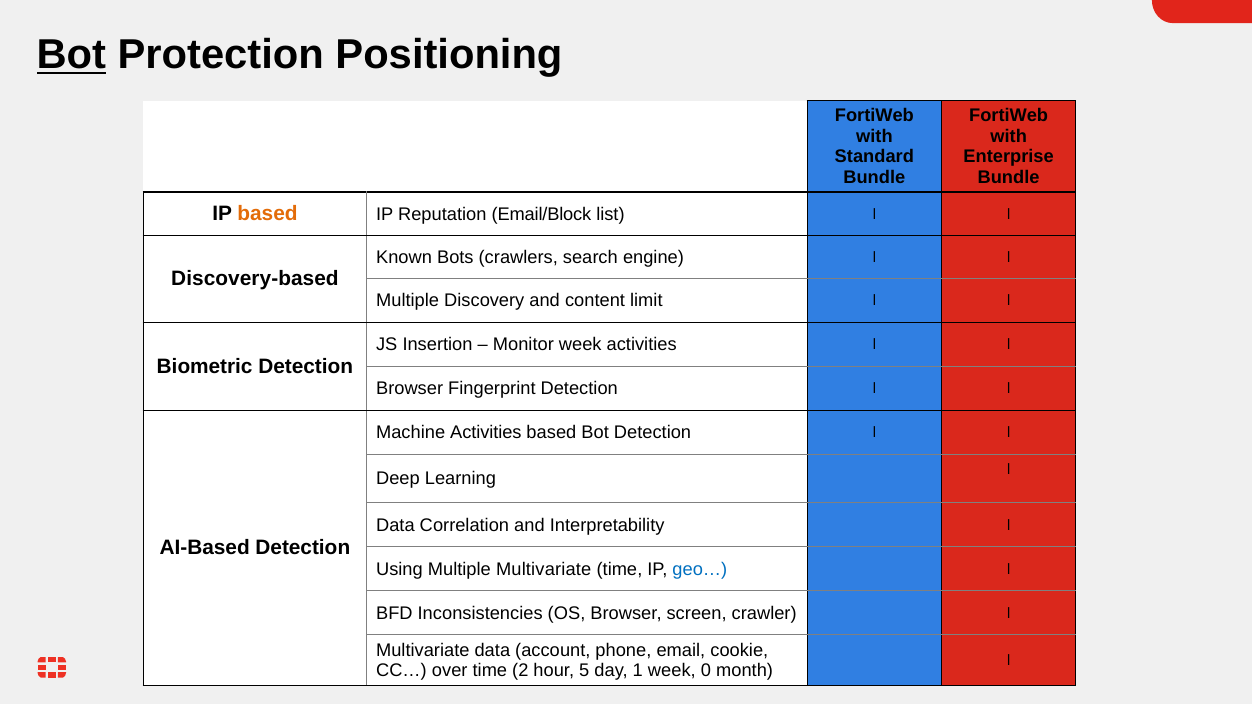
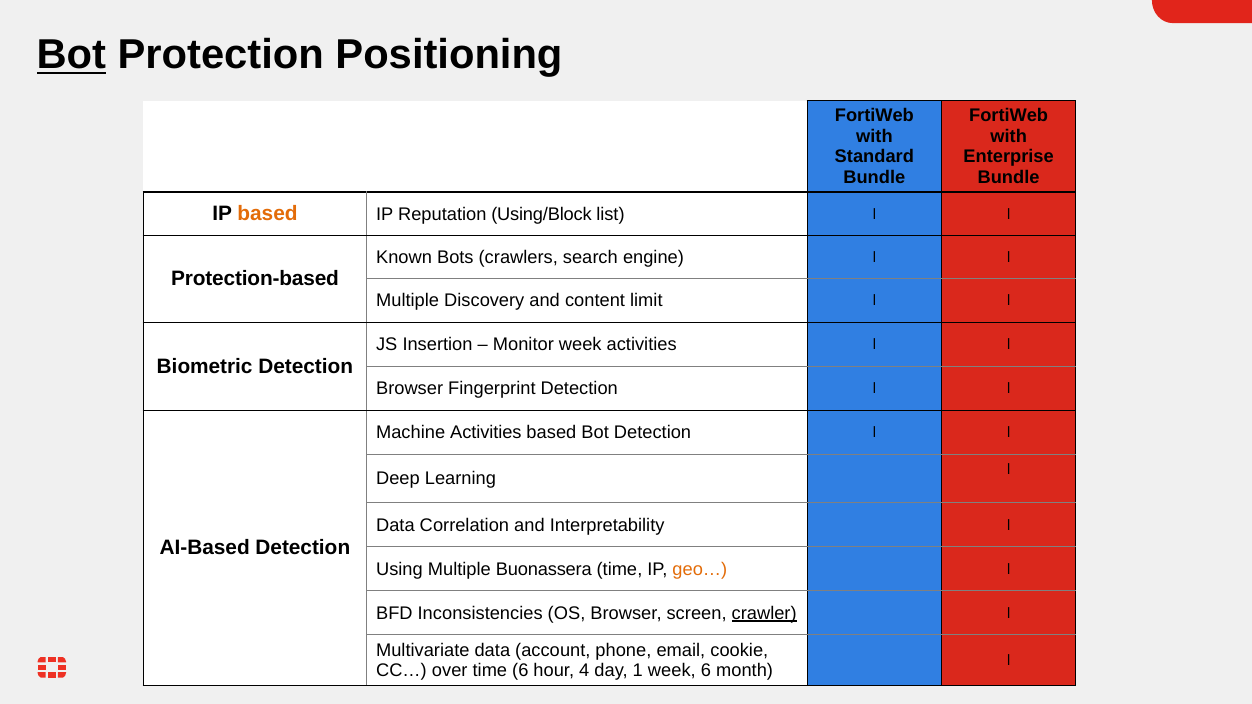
Email/Block: Email/Block -> Using/Block (541, 214)
Discovery-based: Discovery-based -> Protection-based (255, 279)
Multiple Multivariate: Multivariate -> Buonassera (544, 569)
geo… colour: blue -> orange (700, 569)
crawler underline: none -> present (764, 613)
time 2: 2 -> 6 (520, 671)
5: 5 -> 4 (584, 671)
week 0: 0 -> 6 (706, 671)
